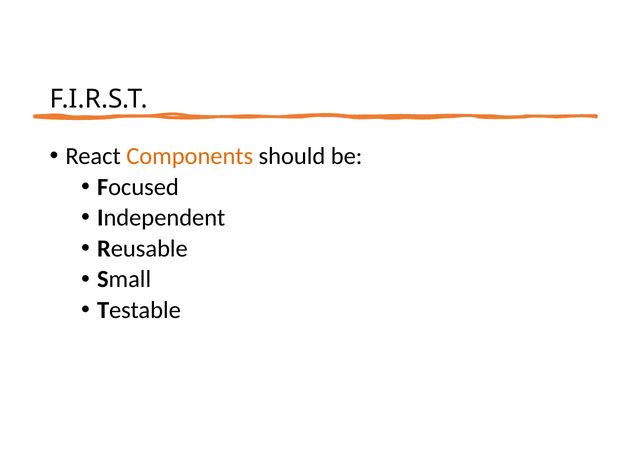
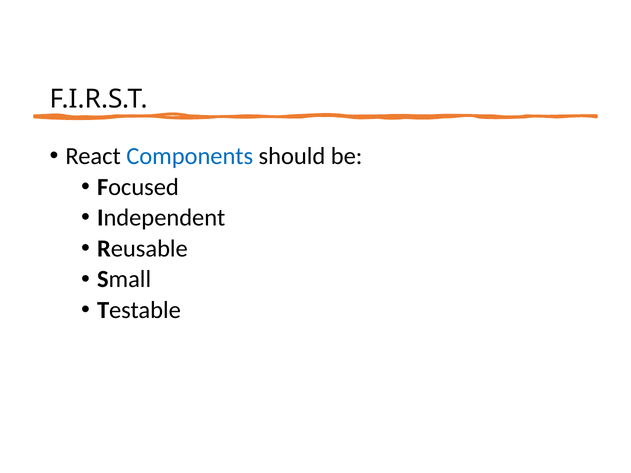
Components colour: orange -> blue (190, 156)
